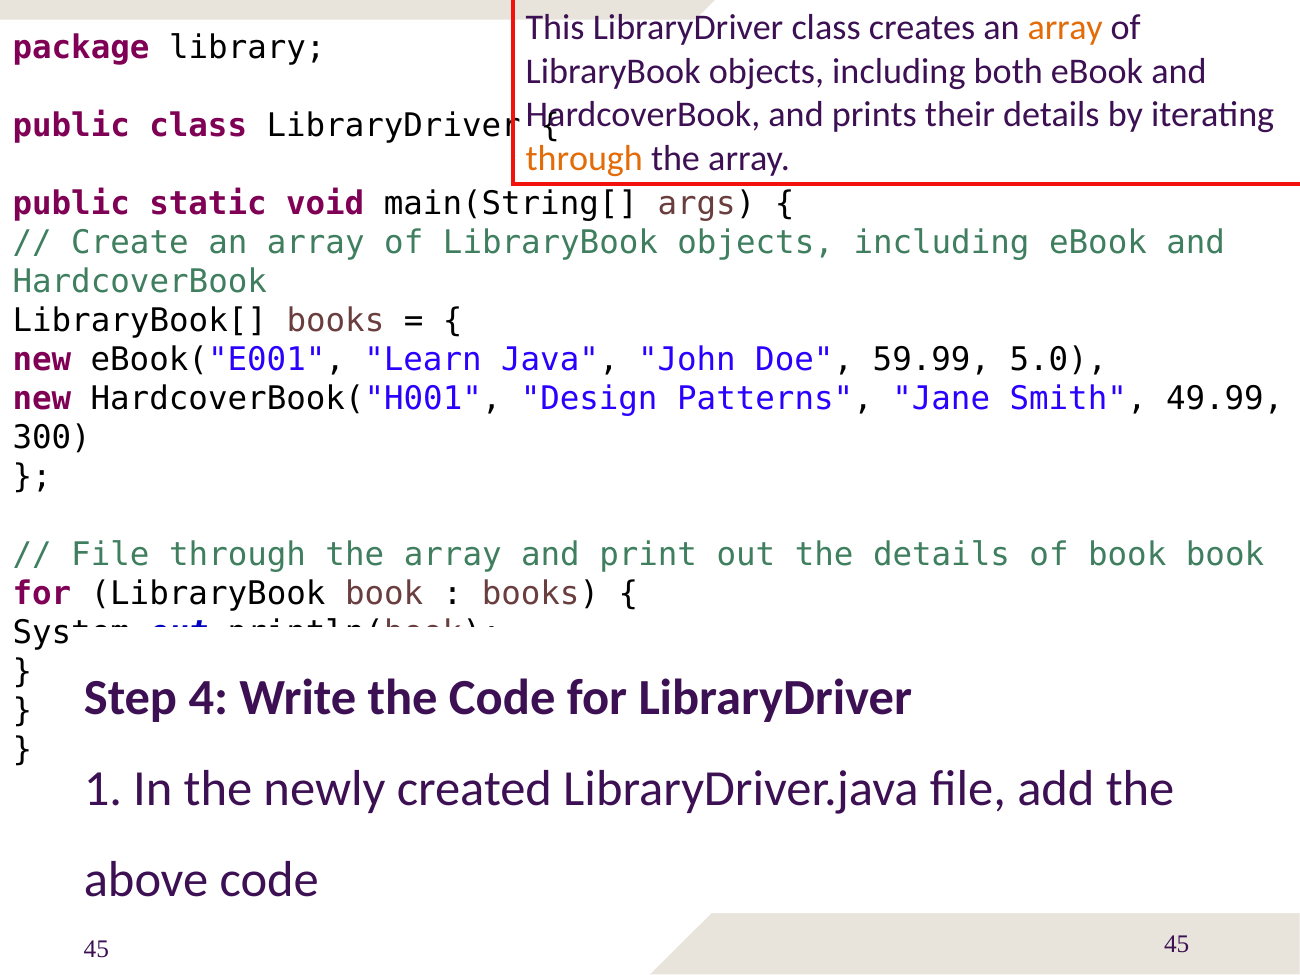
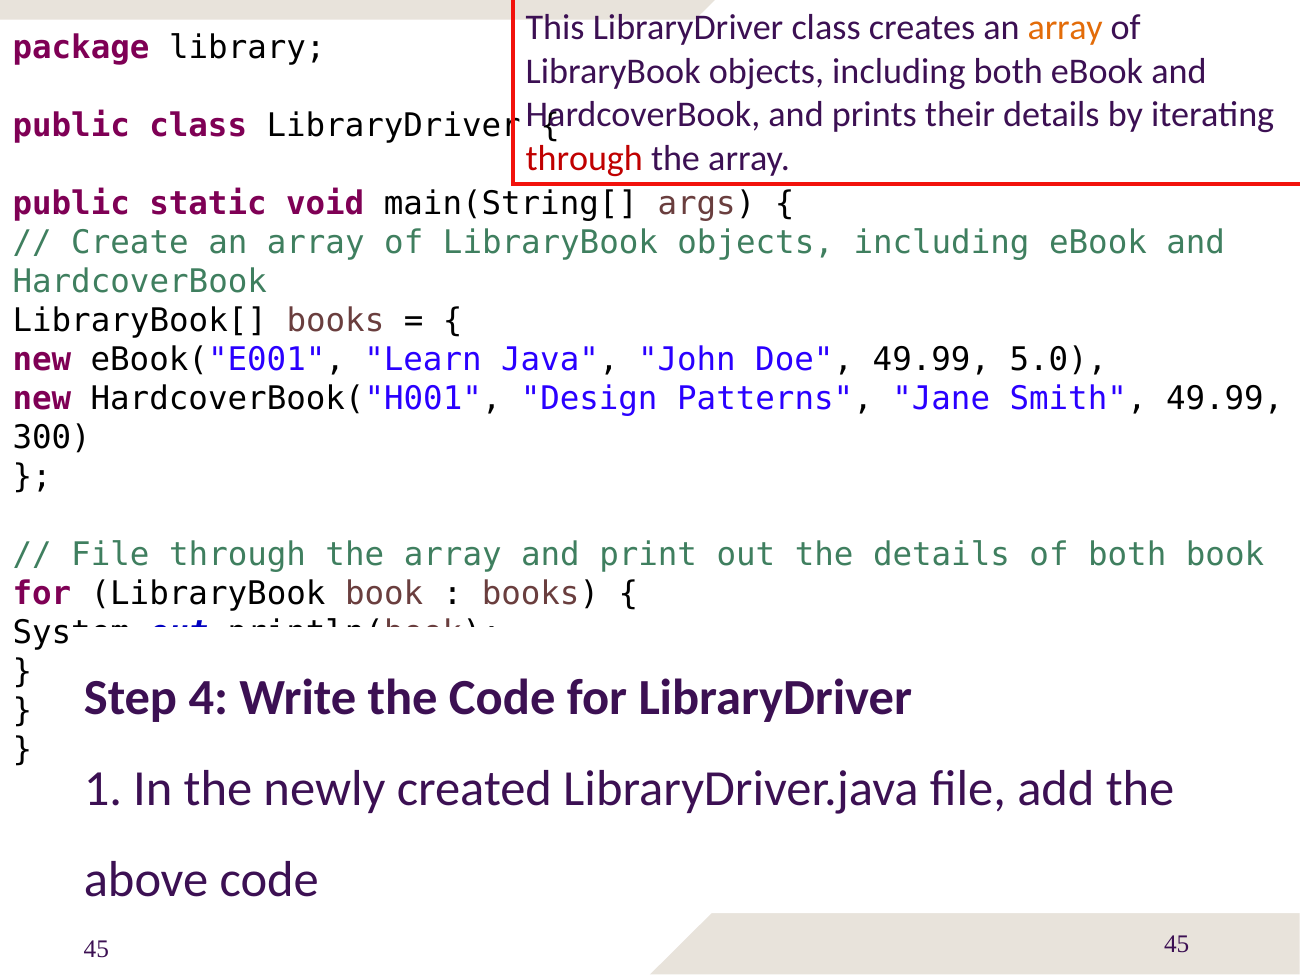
through colour: orange -> red (584, 158)
Doe 59.99: 59.99 -> 49.99 (931, 360)
of book: book -> both (1127, 555)
